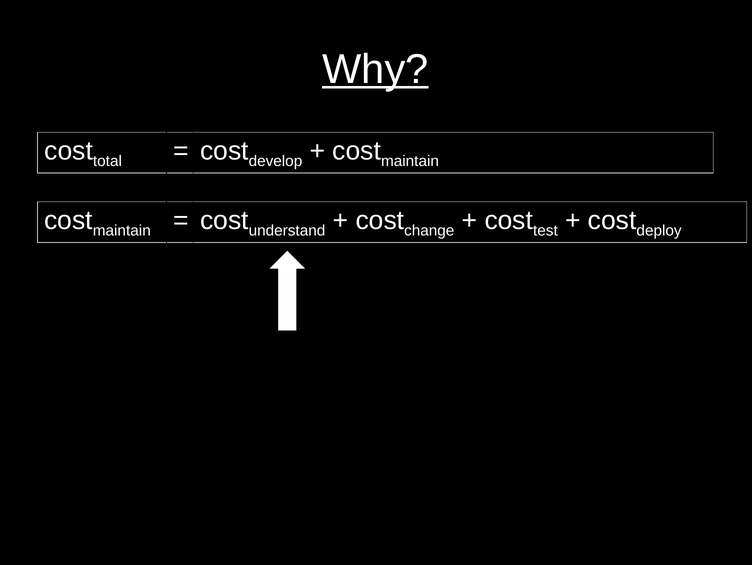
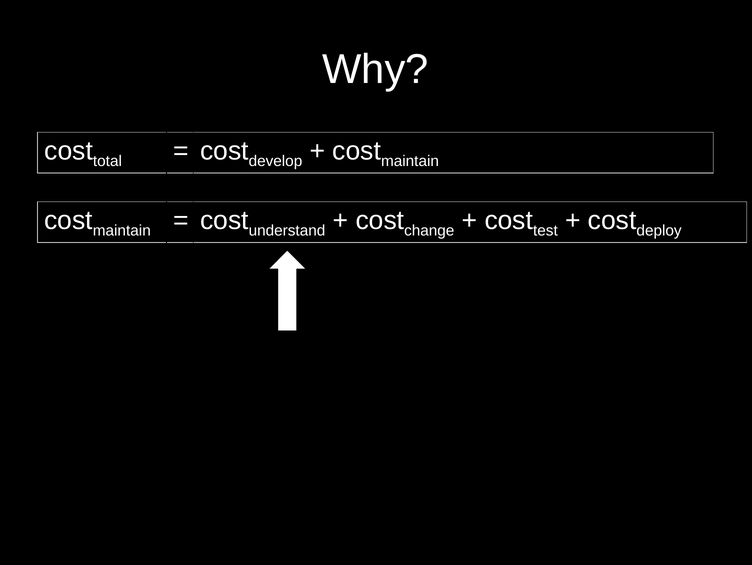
Why underline: present -> none (375, 69)
